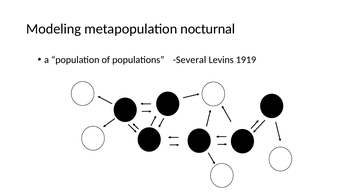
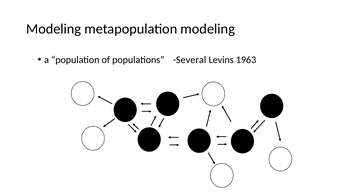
metapopulation nocturnal: nocturnal -> modeling (208, 29)
1919: 1919 -> 1963 (246, 60)
